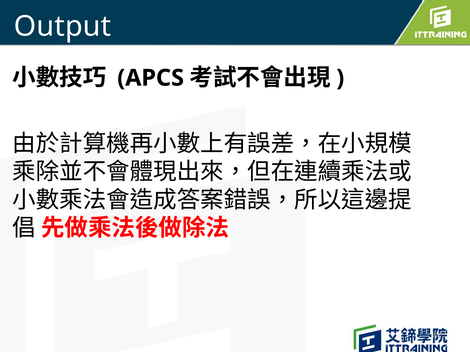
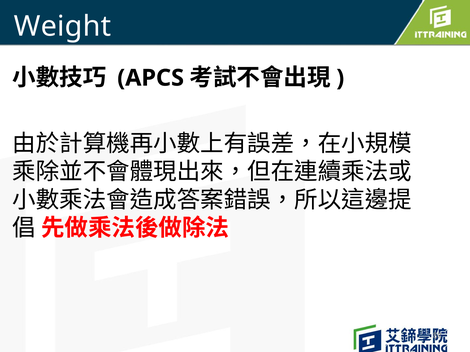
Output: Output -> Weight (63, 26)
